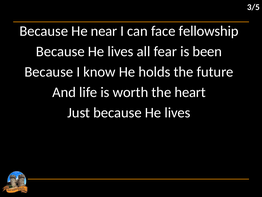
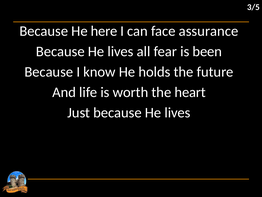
near: near -> here (104, 31)
fellowship: fellowship -> assurance (209, 31)
